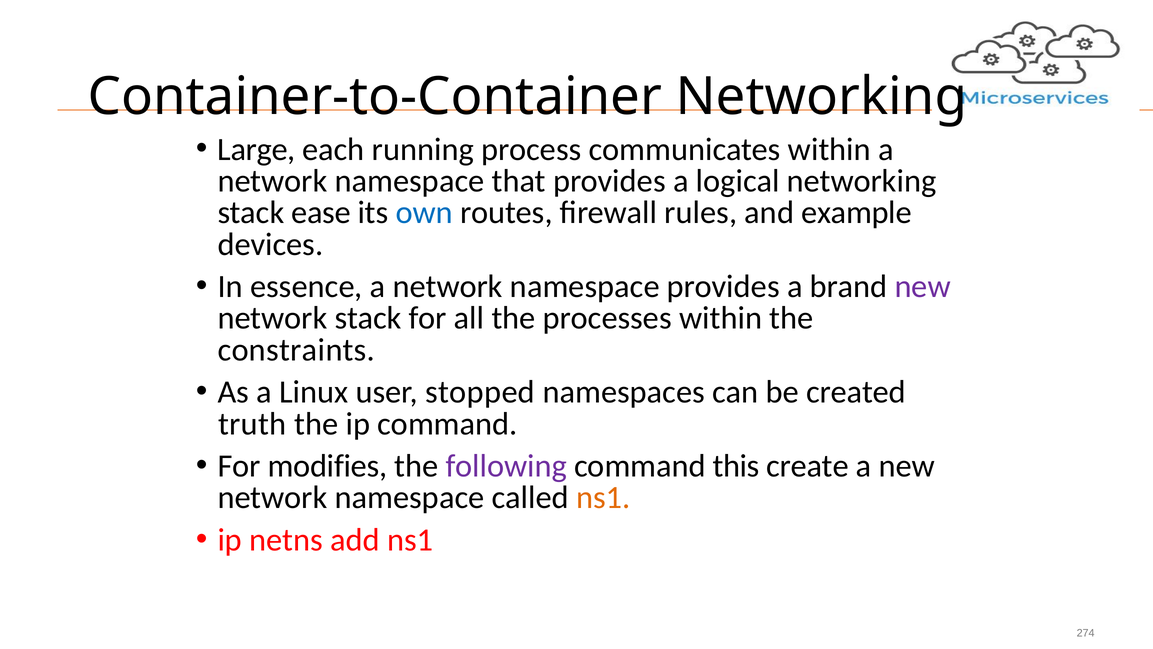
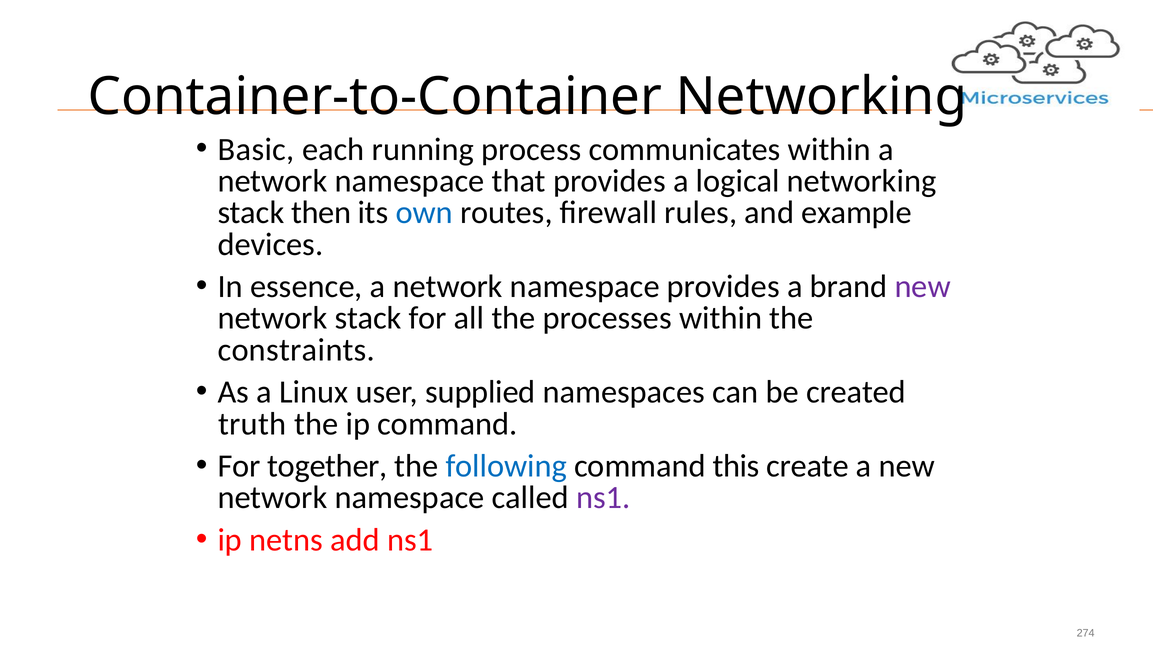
Large: Large -> Basic (256, 149)
ease: ease -> then (321, 213)
stopped: stopped -> supplied (480, 392)
modifies: modifies -> together (328, 466)
following colour: purple -> blue (506, 466)
ns1 colour: orange -> purple (603, 497)
